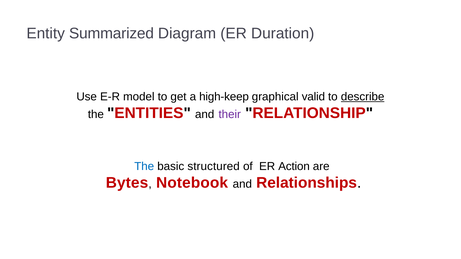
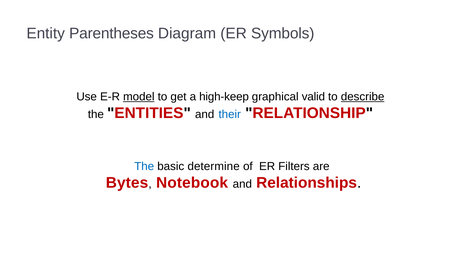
Summarized: Summarized -> Parentheses (111, 33)
Duration: Duration -> Symbols (283, 33)
model underline: none -> present (139, 97)
their colour: purple -> blue (230, 114)
structured: structured -> determine (214, 166)
Action: Action -> Filters (294, 166)
